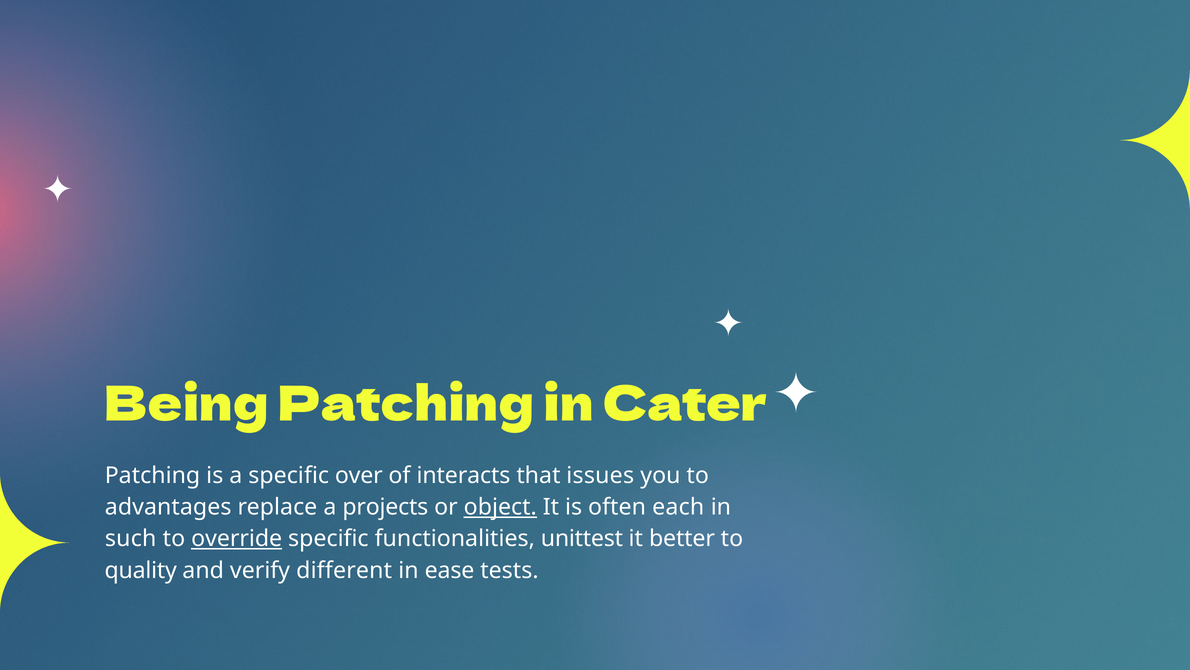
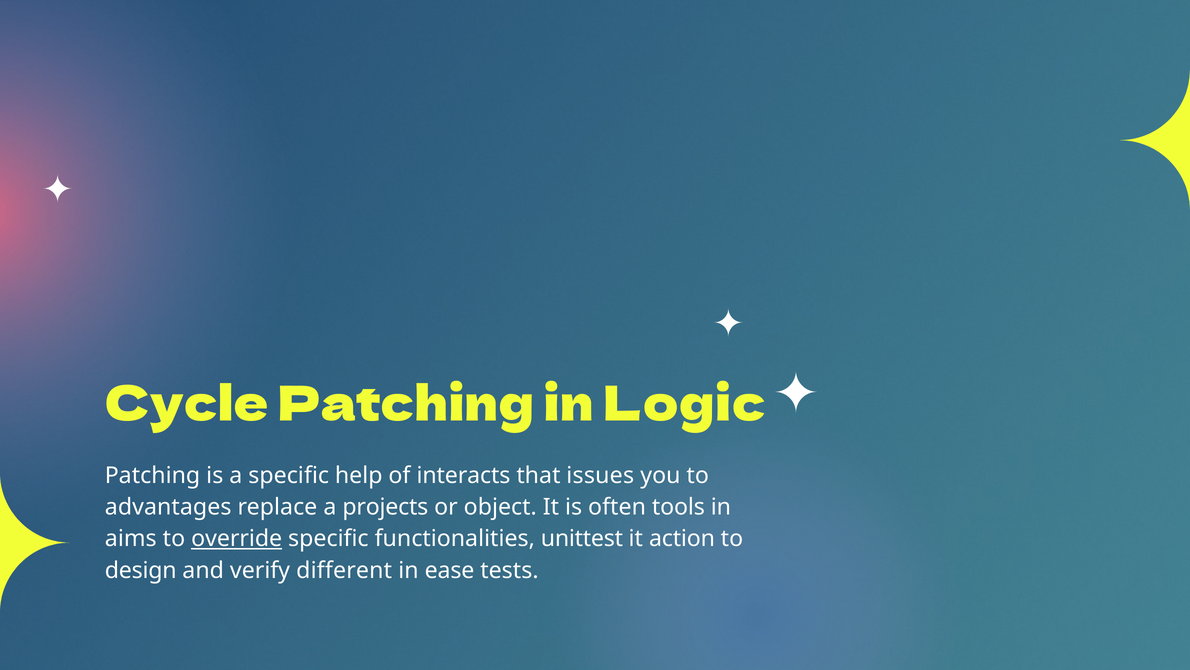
Being: Being -> Cycle (187, 405)
Cater: Cater -> Logic (685, 405)
over: over -> help (359, 475)
object underline: present -> none (500, 507)
each: each -> tools (678, 507)
such: such -> aims (131, 538)
better: better -> action (682, 538)
quality: quality -> design (141, 570)
